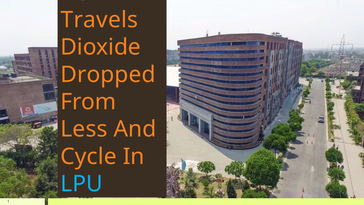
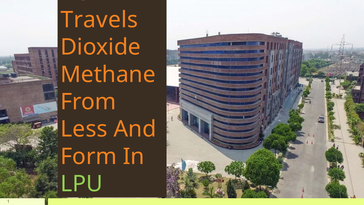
Dropped: Dropped -> Methane (108, 74)
Cycle: Cycle -> Form (89, 156)
LPU colour: light blue -> light green (82, 184)
